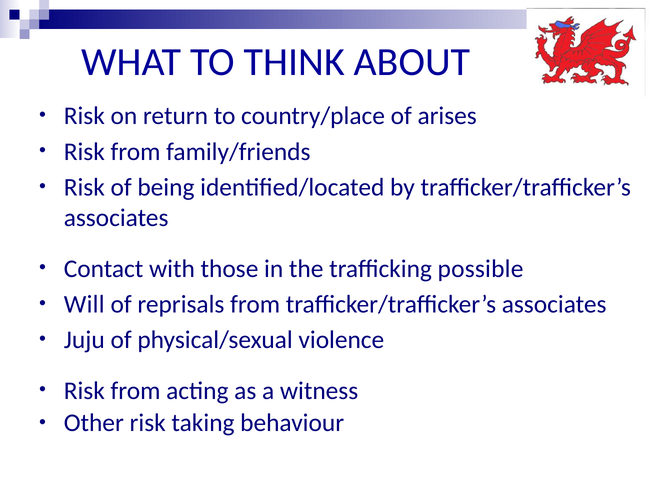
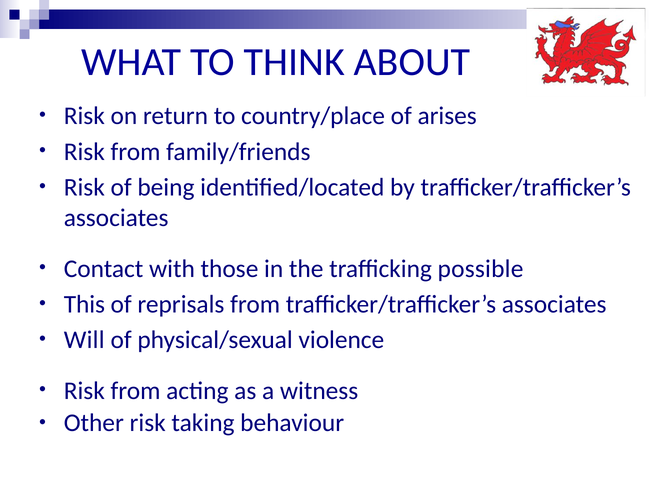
Will: Will -> This (84, 305)
Juju: Juju -> Will (84, 340)
